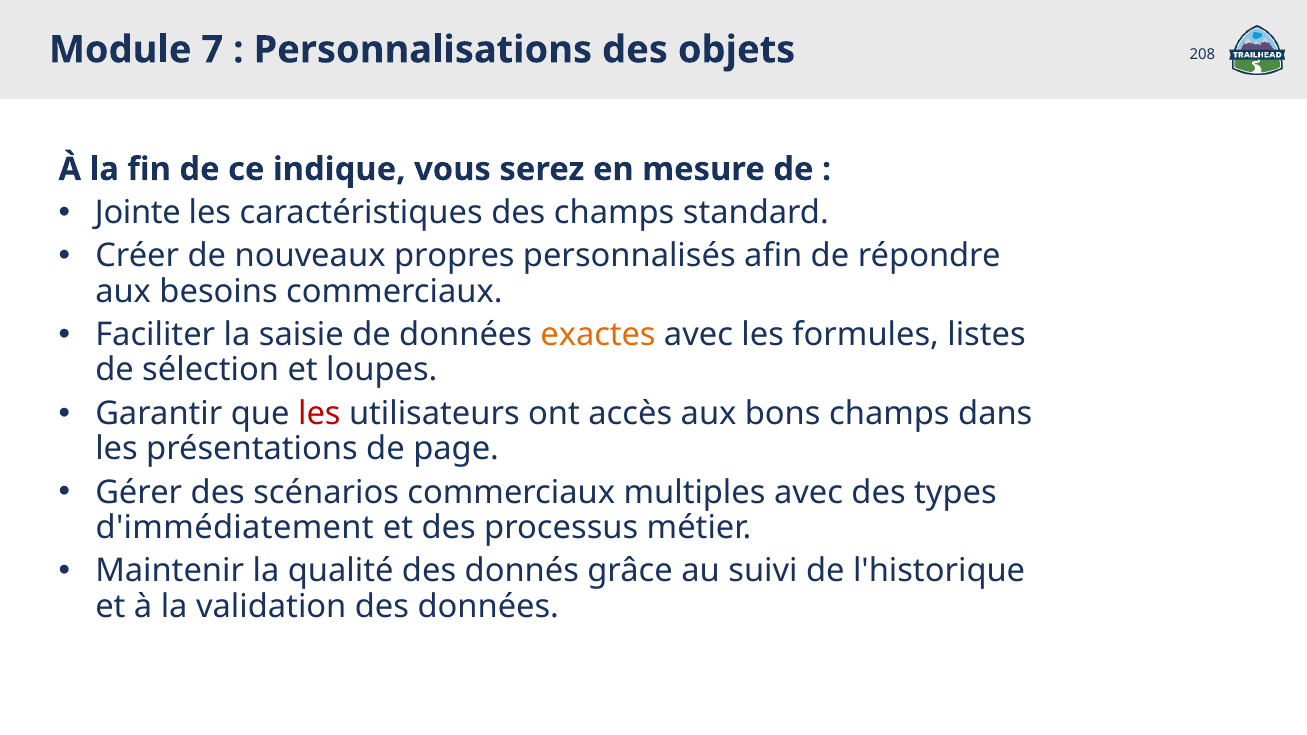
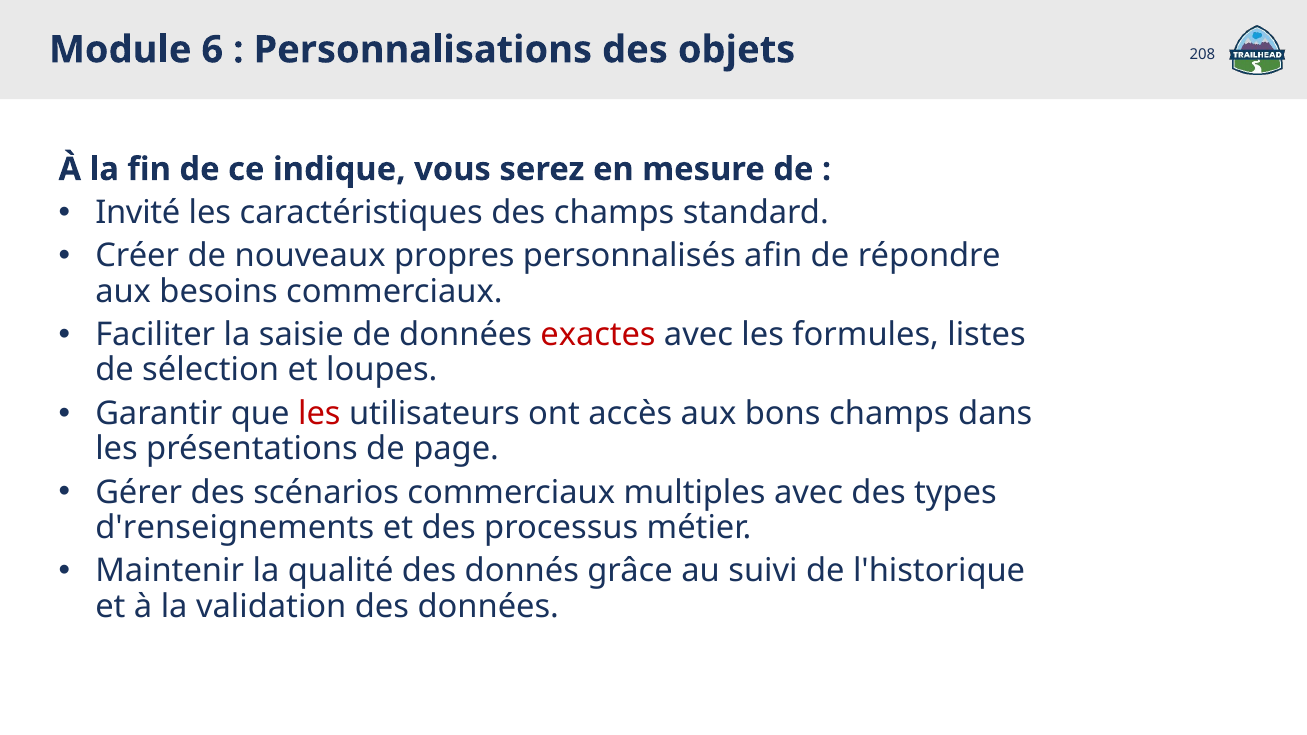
7: 7 -> 6 (212, 50)
Jointe: Jointe -> Invité (138, 213)
exactes colour: orange -> red (598, 335)
d'immédiatement: d'immédiatement -> d'renseignements (235, 528)
